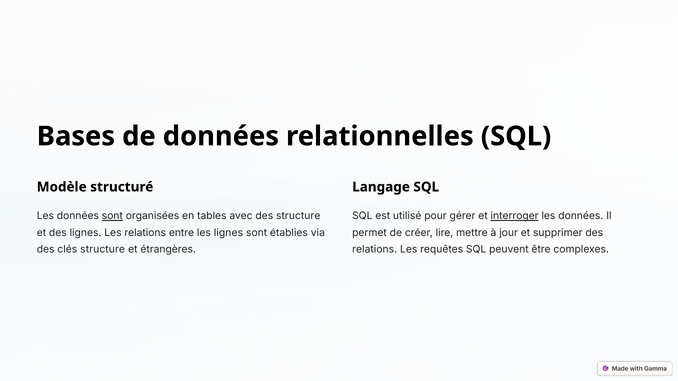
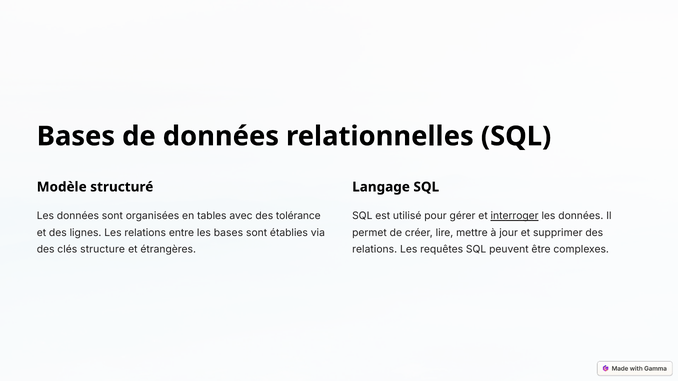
sont underline: present -> none (112, 216)
des structure: structure -> tolérance (298, 216)
les lignes: lignes -> bases (228, 233)
